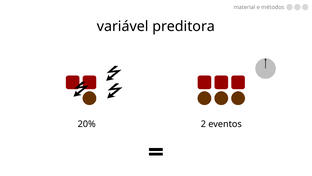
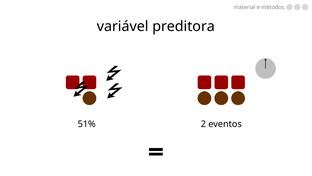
20%: 20% -> 51% (87, 124)
